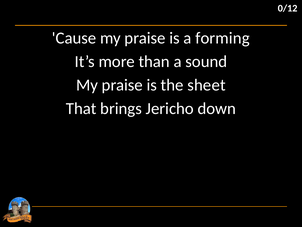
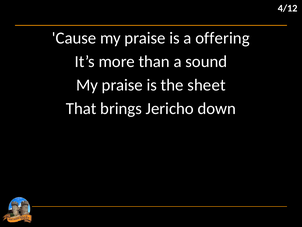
0/12: 0/12 -> 4/12 (288, 8)
forming: forming -> offering (223, 38)
